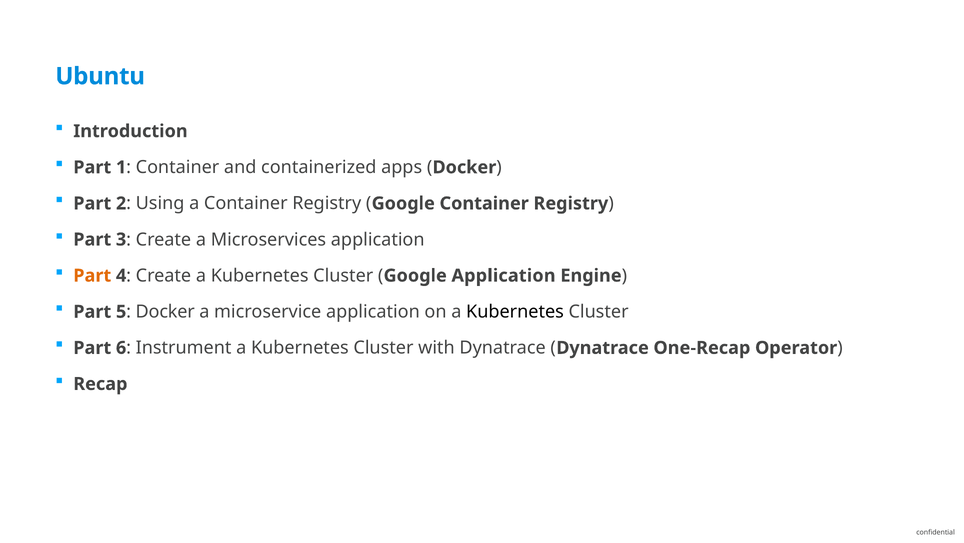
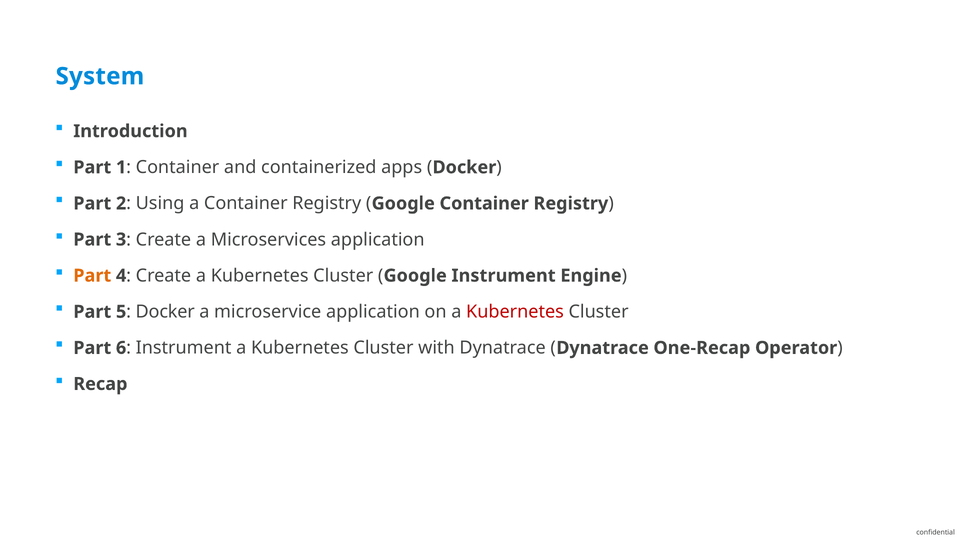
Ubuntu: Ubuntu -> System (100, 76)
Google Application: Application -> Instrument (504, 275)
Kubernetes colour: black -> red (515, 311)
